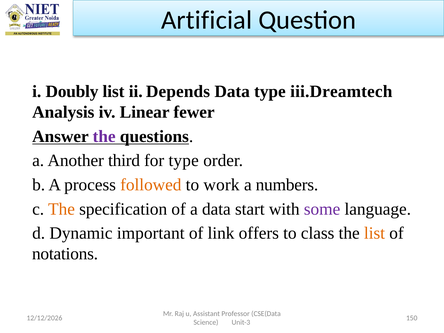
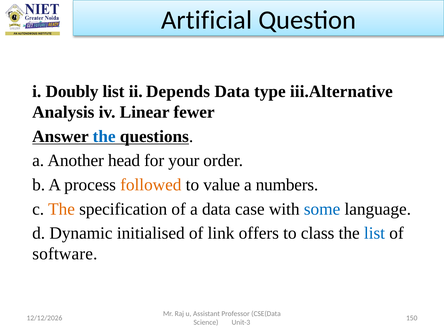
iii.Dreamtech: iii.Dreamtech -> iii.Alternative (341, 91)
the colour: purple -> blue (104, 136)
third: third -> head (124, 161)
for type: type -> your (184, 161)
work: work -> value (222, 185)
start: start -> case (250, 209)
some colour: purple -> blue (322, 209)
important: important -> initialised (151, 233)
list colour: orange -> blue (374, 233)
notations: notations -> software (65, 254)
